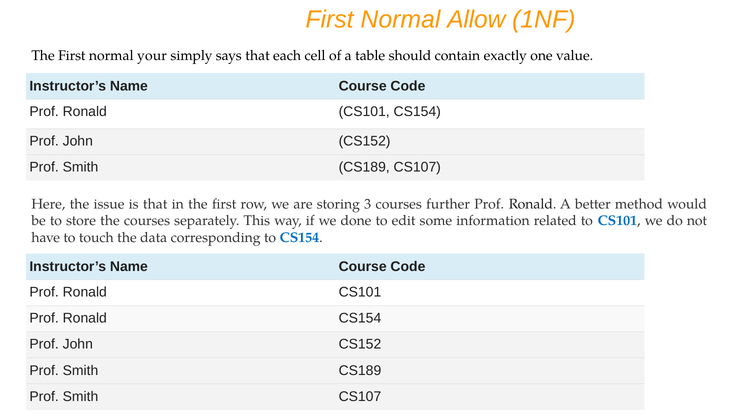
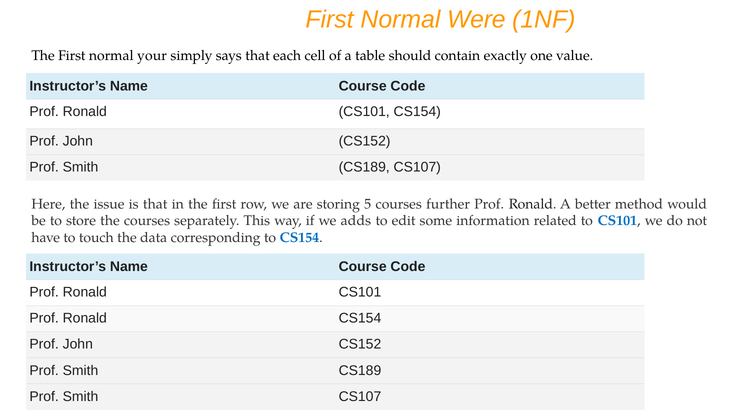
Allow: Allow -> Were (476, 19)
3: 3 -> 5 (368, 204)
done: done -> adds (356, 220)
